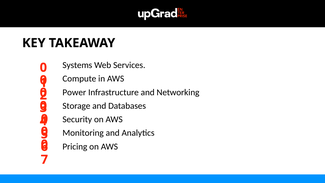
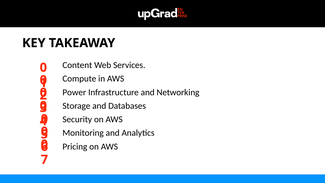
Systems: Systems -> Content (77, 65)
